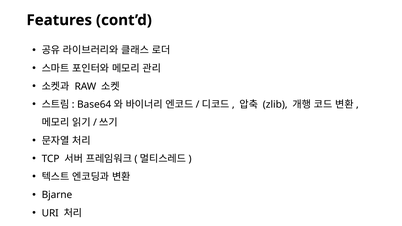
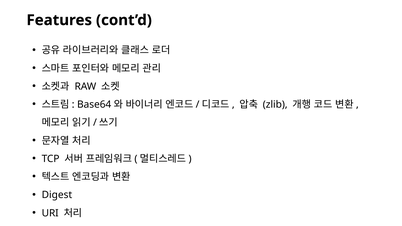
Bjarne: Bjarne -> Digest (57, 195)
